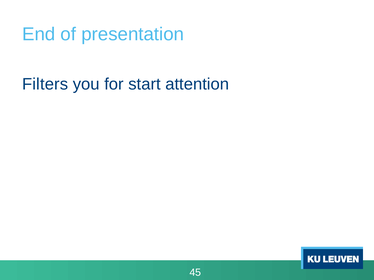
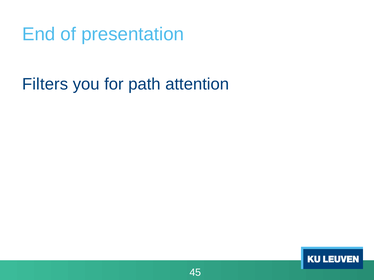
start: start -> path (144, 84)
